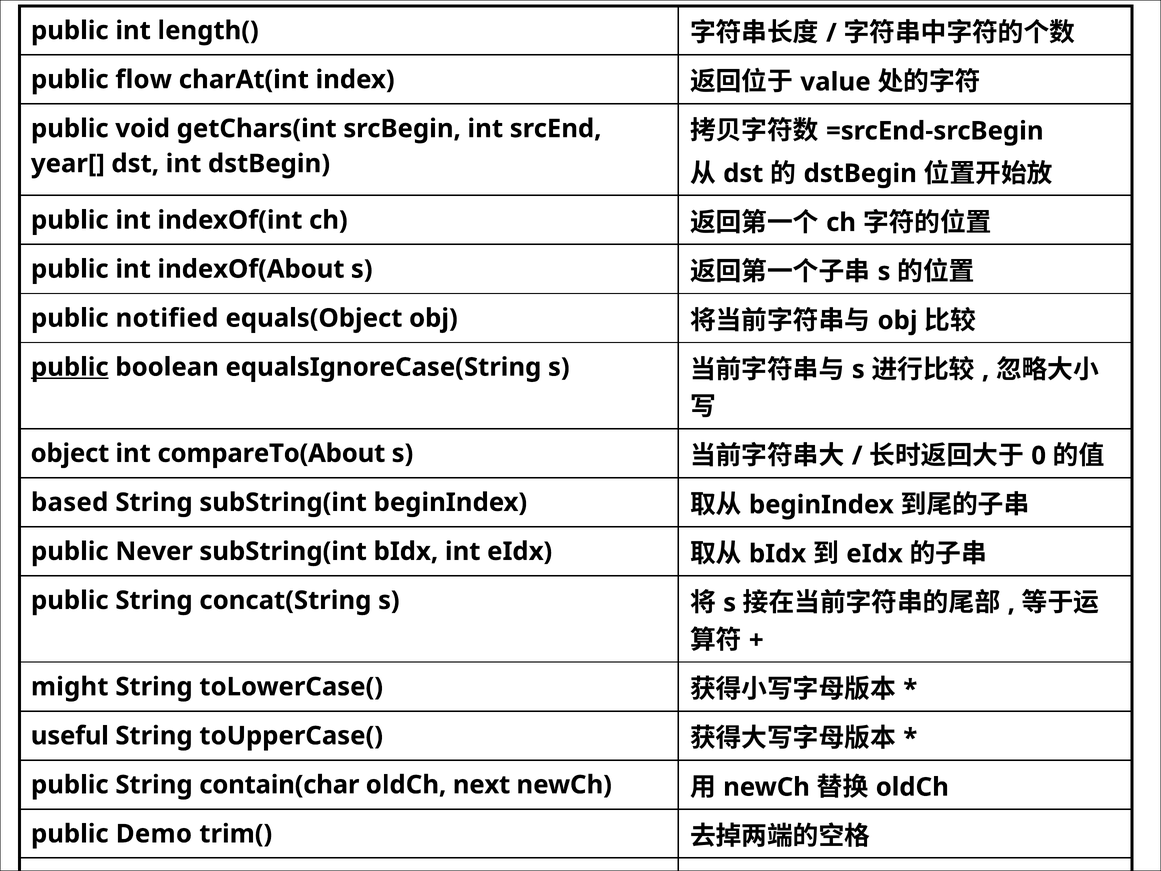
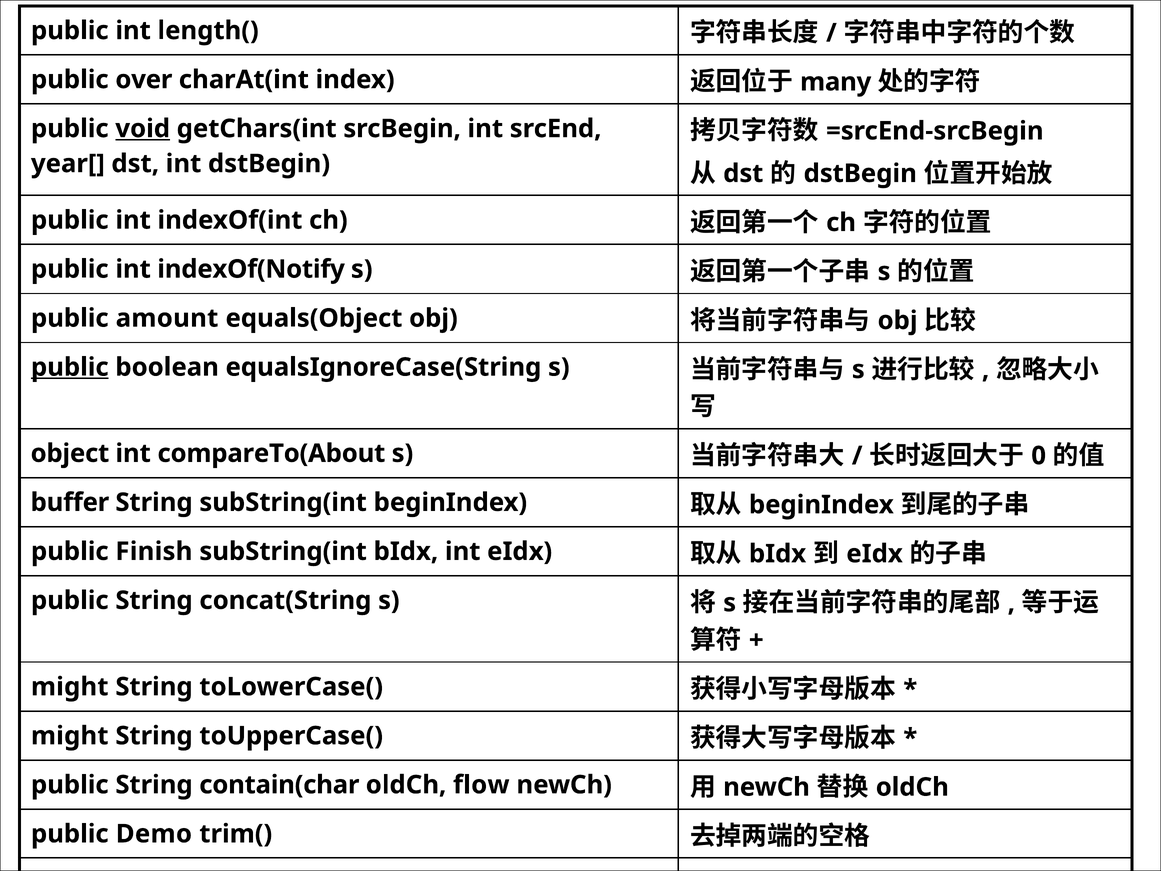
flow: flow -> over (144, 80)
value: value -> many (836, 82)
void underline: none -> present (143, 129)
indexOf(About: indexOf(About -> indexOf(Notify (251, 269)
notified: notified -> amount (167, 318)
based: based -> buffer (70, 502)
Never: Never -> Finish (154, 551)
useful: useful -> might (70, 736)
next: next -> flow (481, 785)
